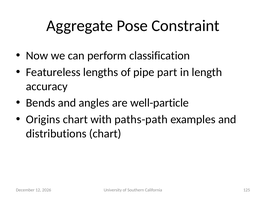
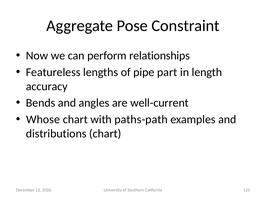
classification: classification -> relationships (160, 56)
well-particle: well-particle -> well-current (159, 103)
Origins: Origins -> Whose (43, 120)
